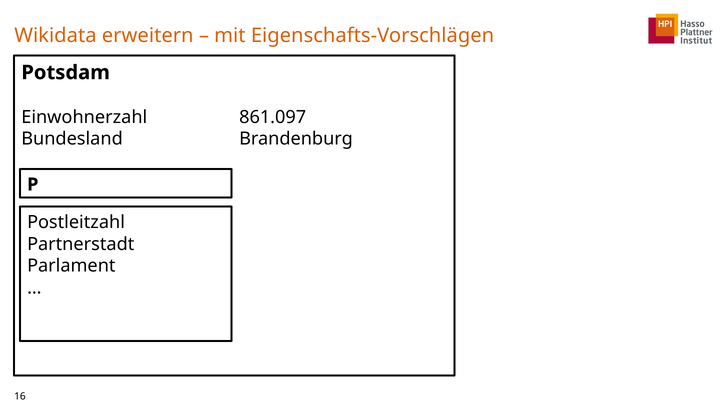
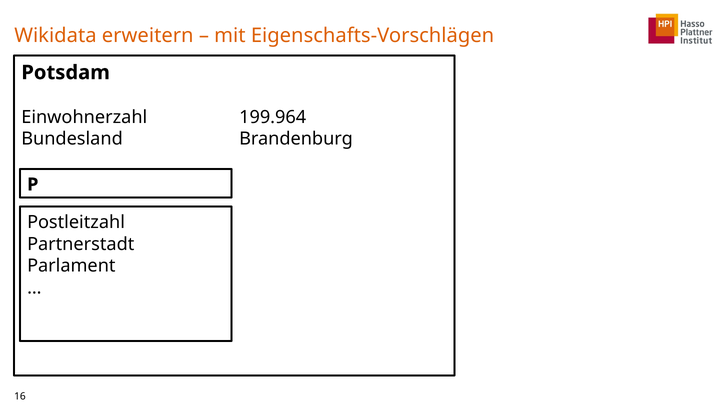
861.097: 861.097 -> 199.964 (273, 117)
